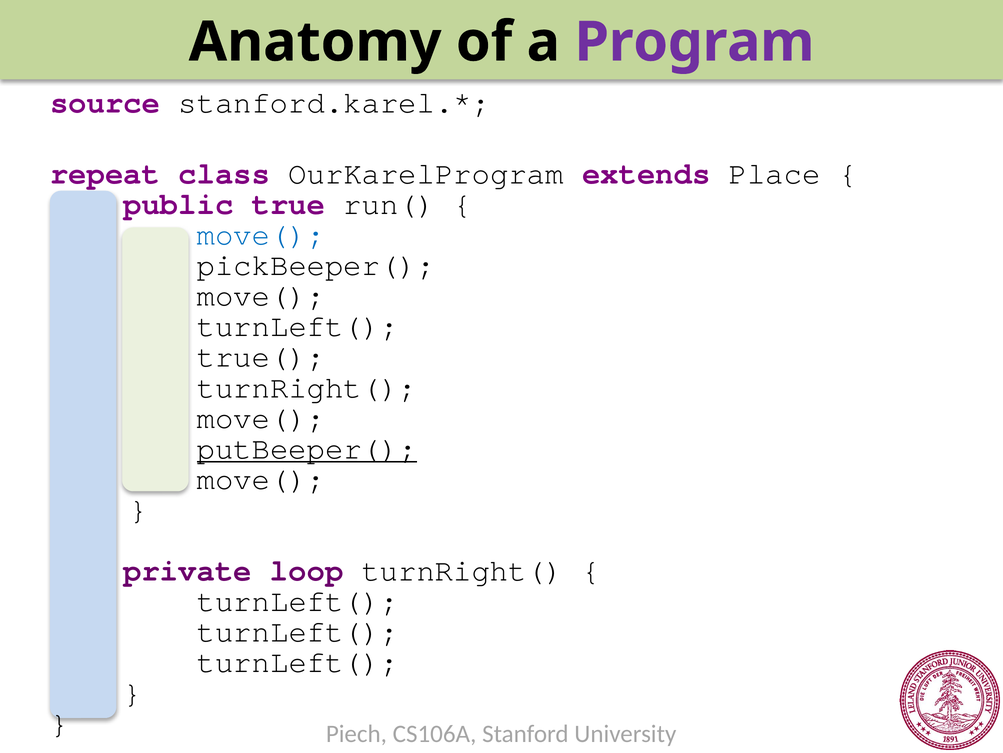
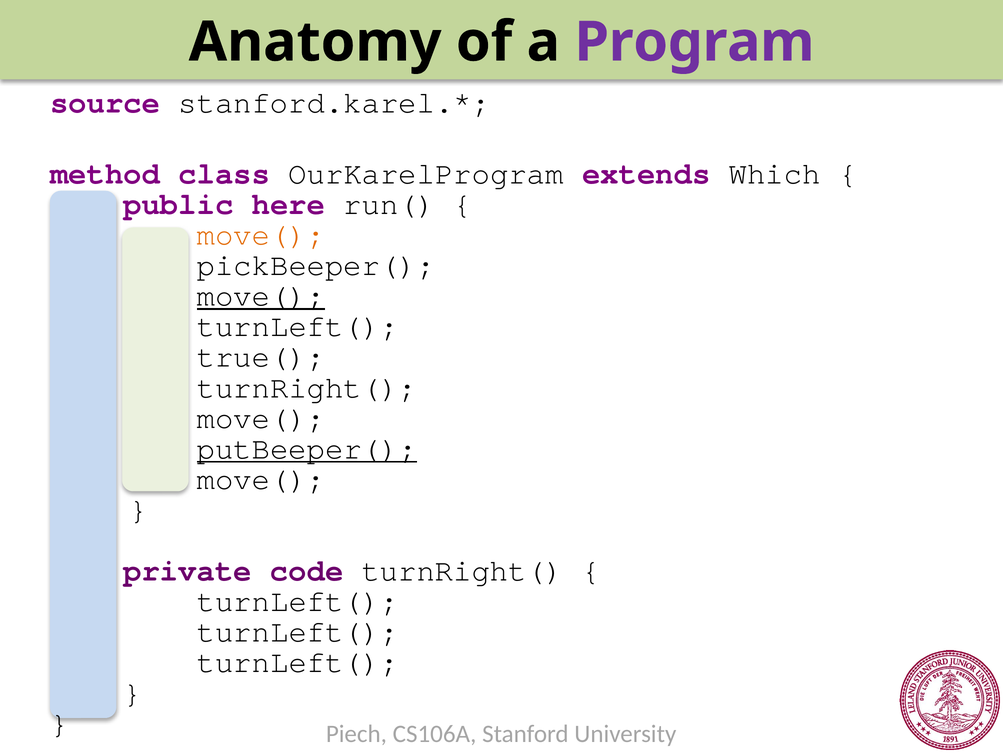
repeat: repeat -> method (105, 173)
Place: Place -> Which (775, 173)
true: true -> here (288, 204)
move( colour: blue -> orange (261, 234)
move( underline: none -> present (261, 295)
loop: loop -> code (307, 570)
